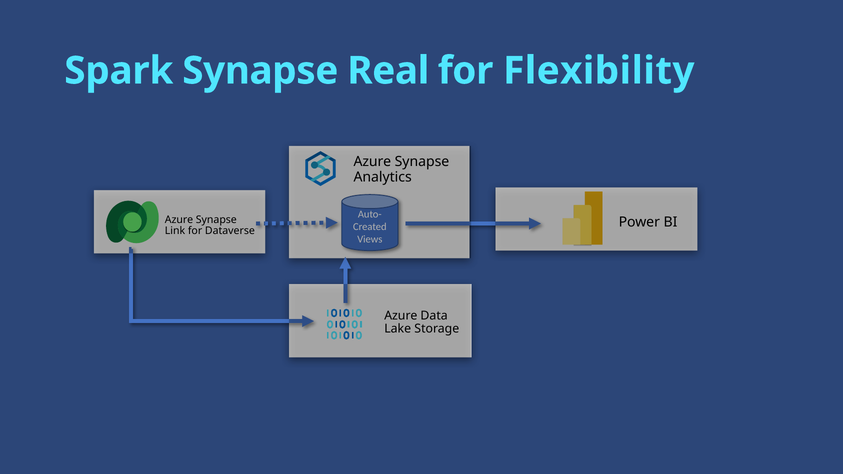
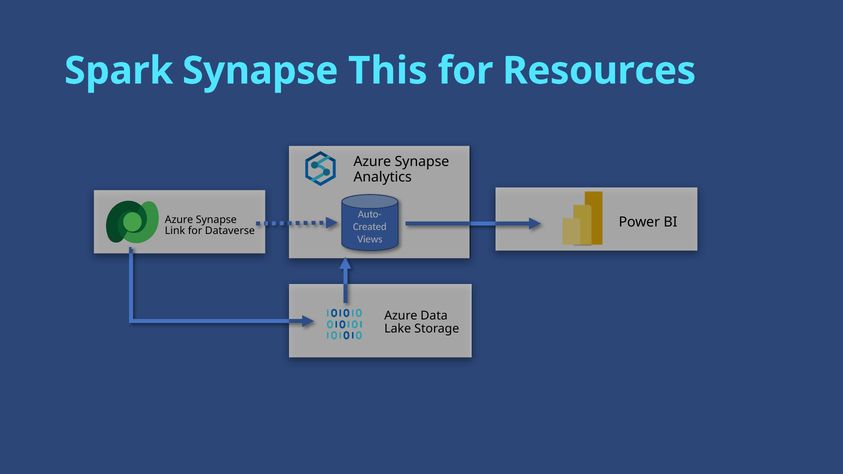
Real: Real -> This (388, 71)
Flexibility: Flexibility -> Resources (599, 71)
